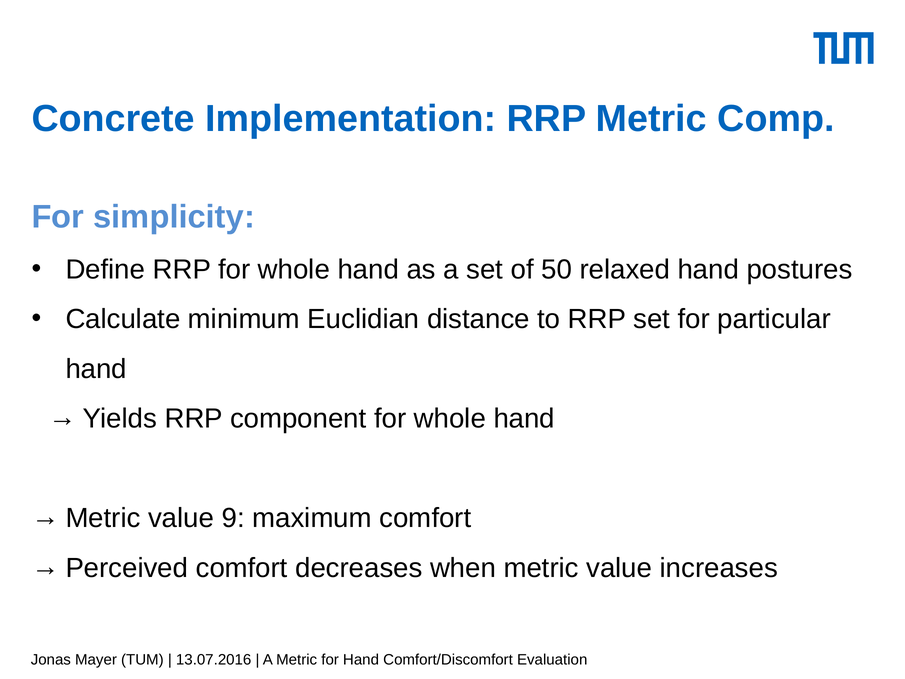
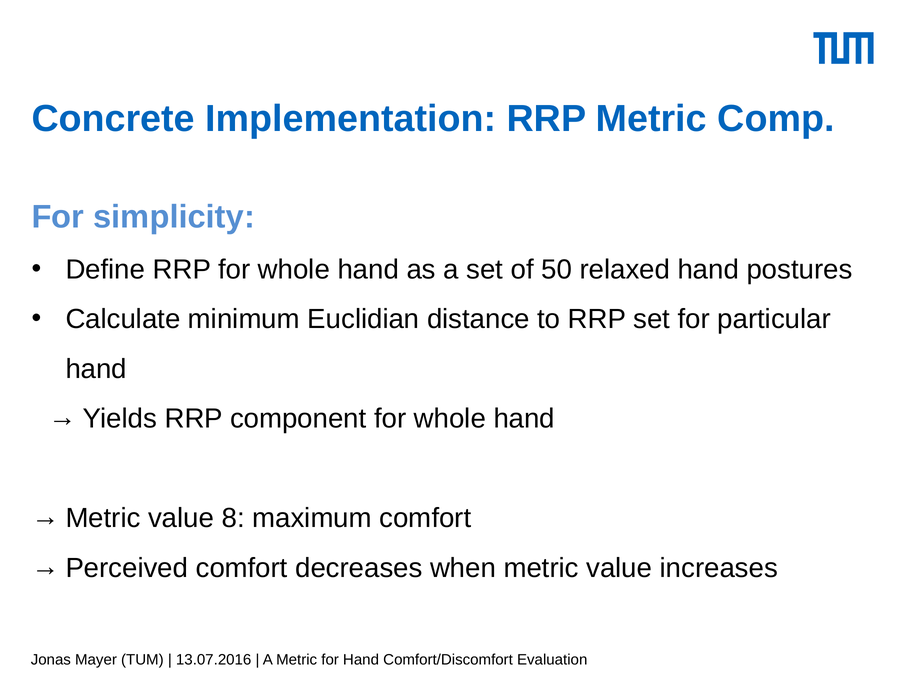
9: 9 -> 8 (233, 518)
